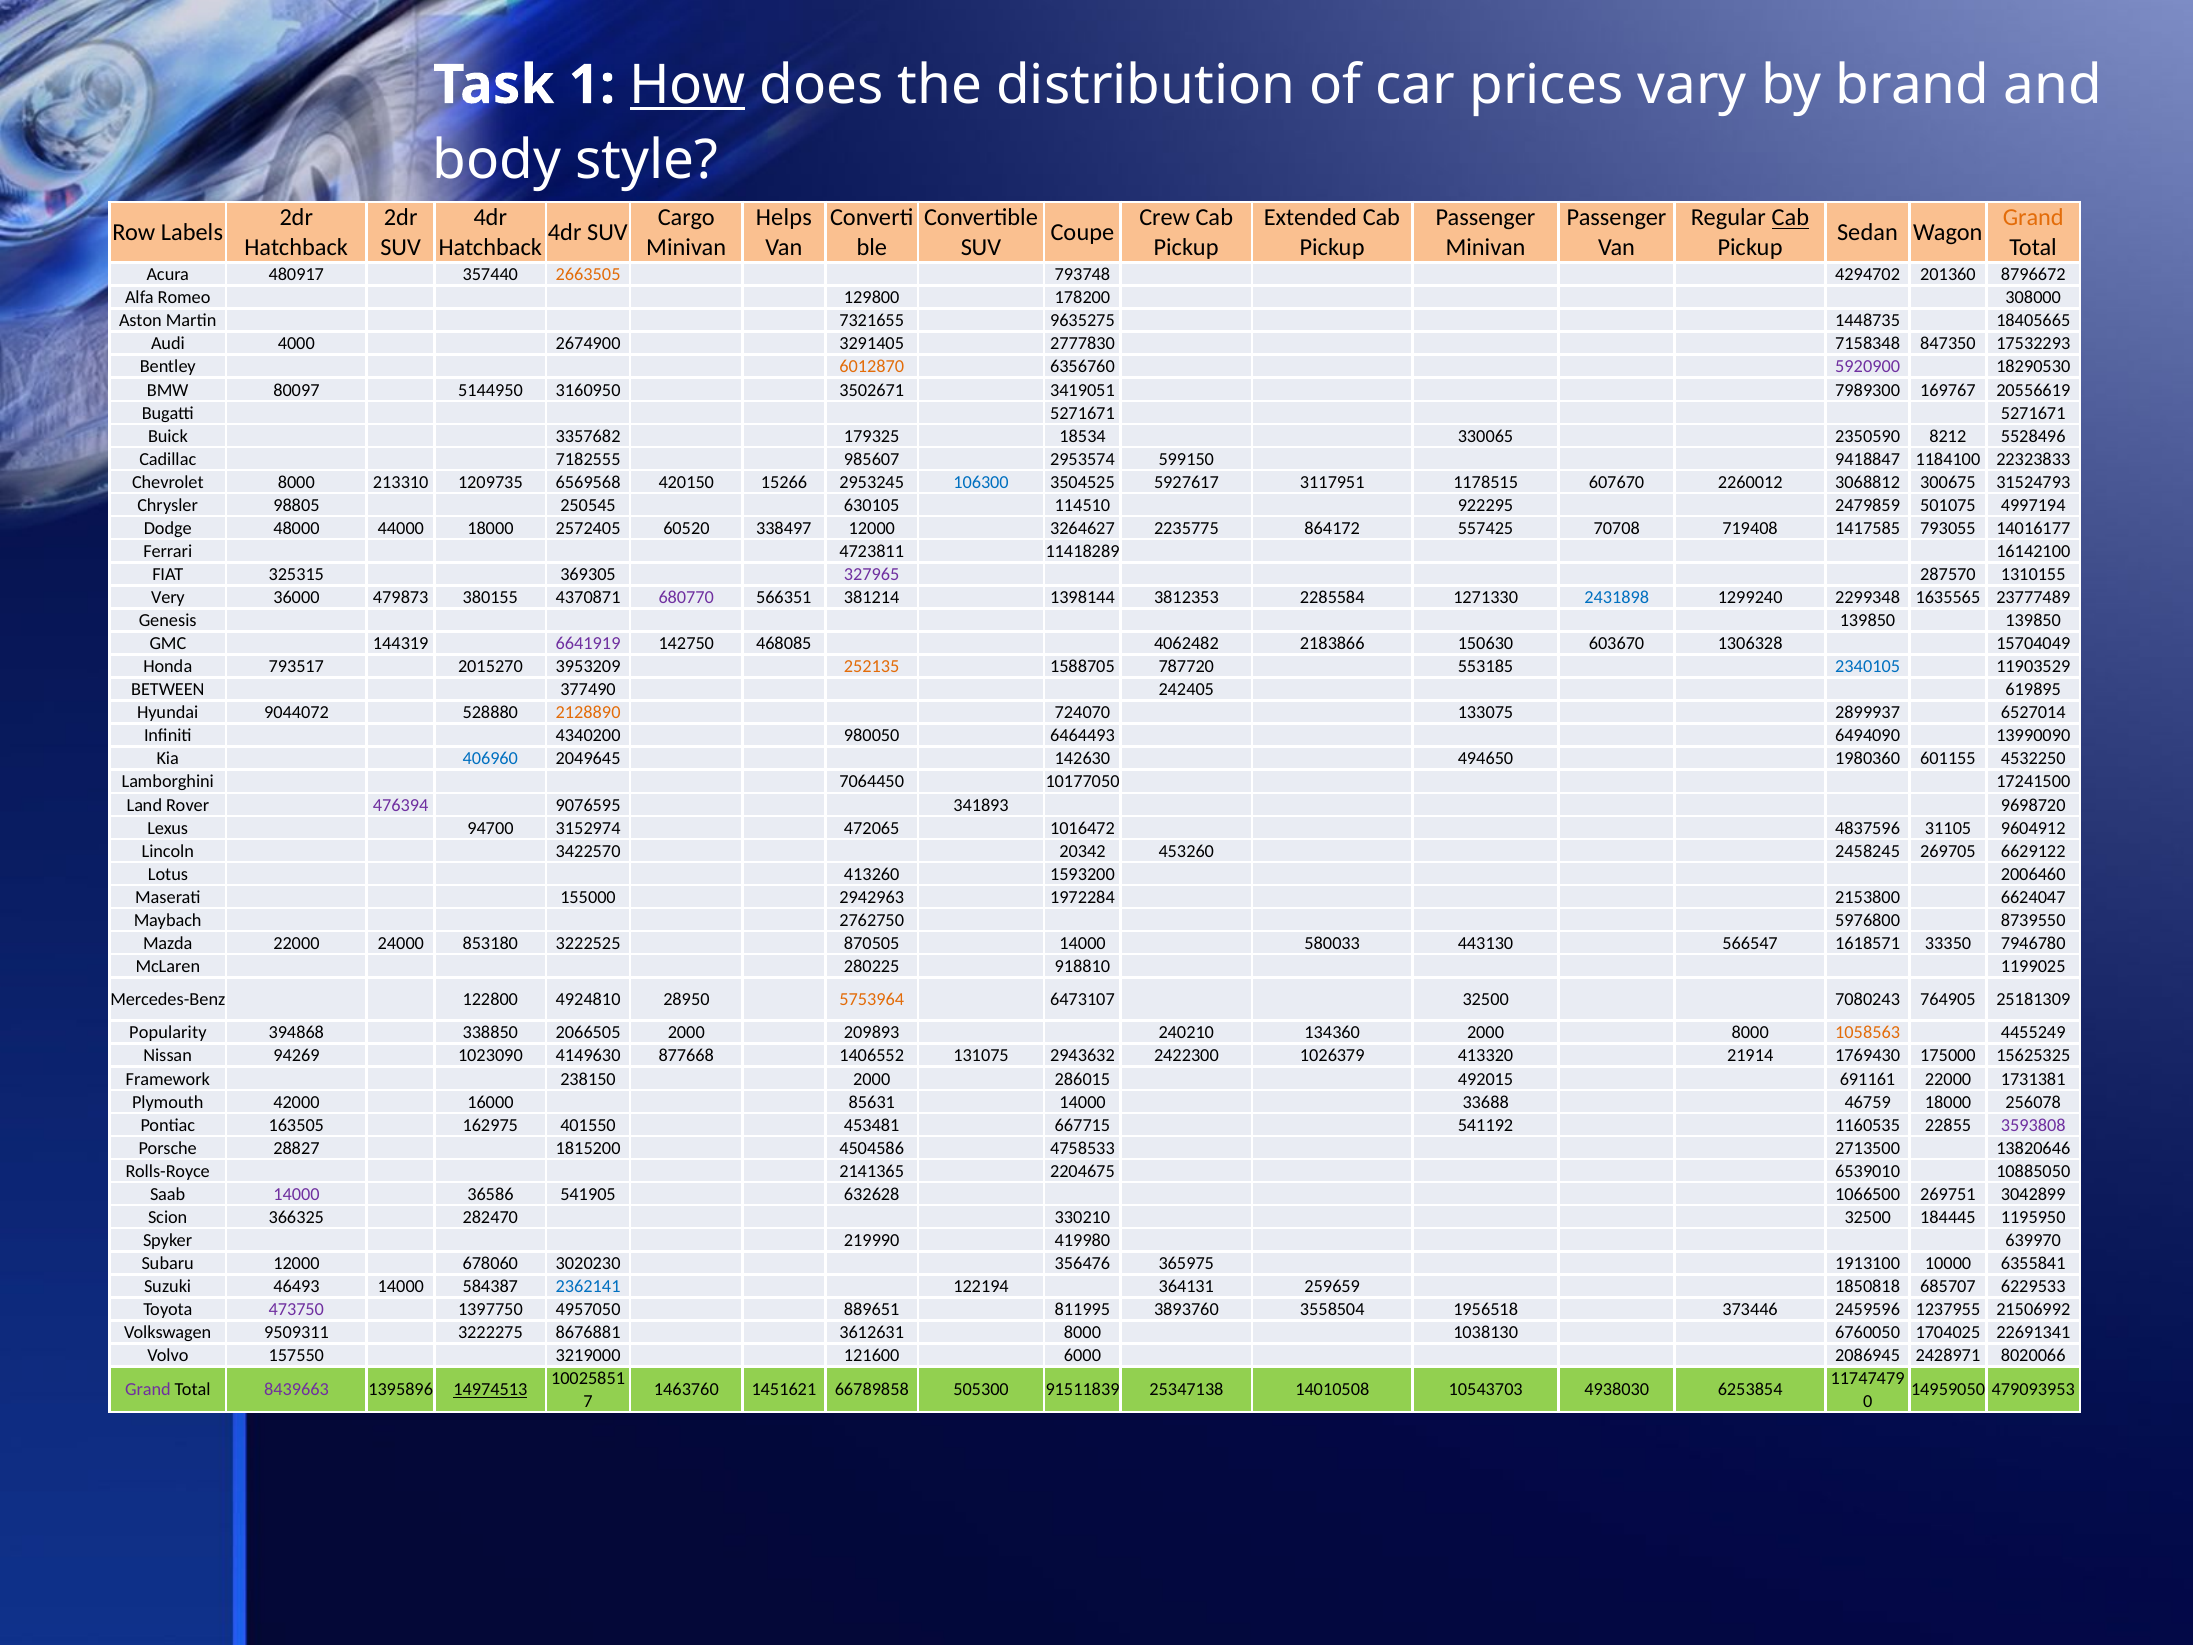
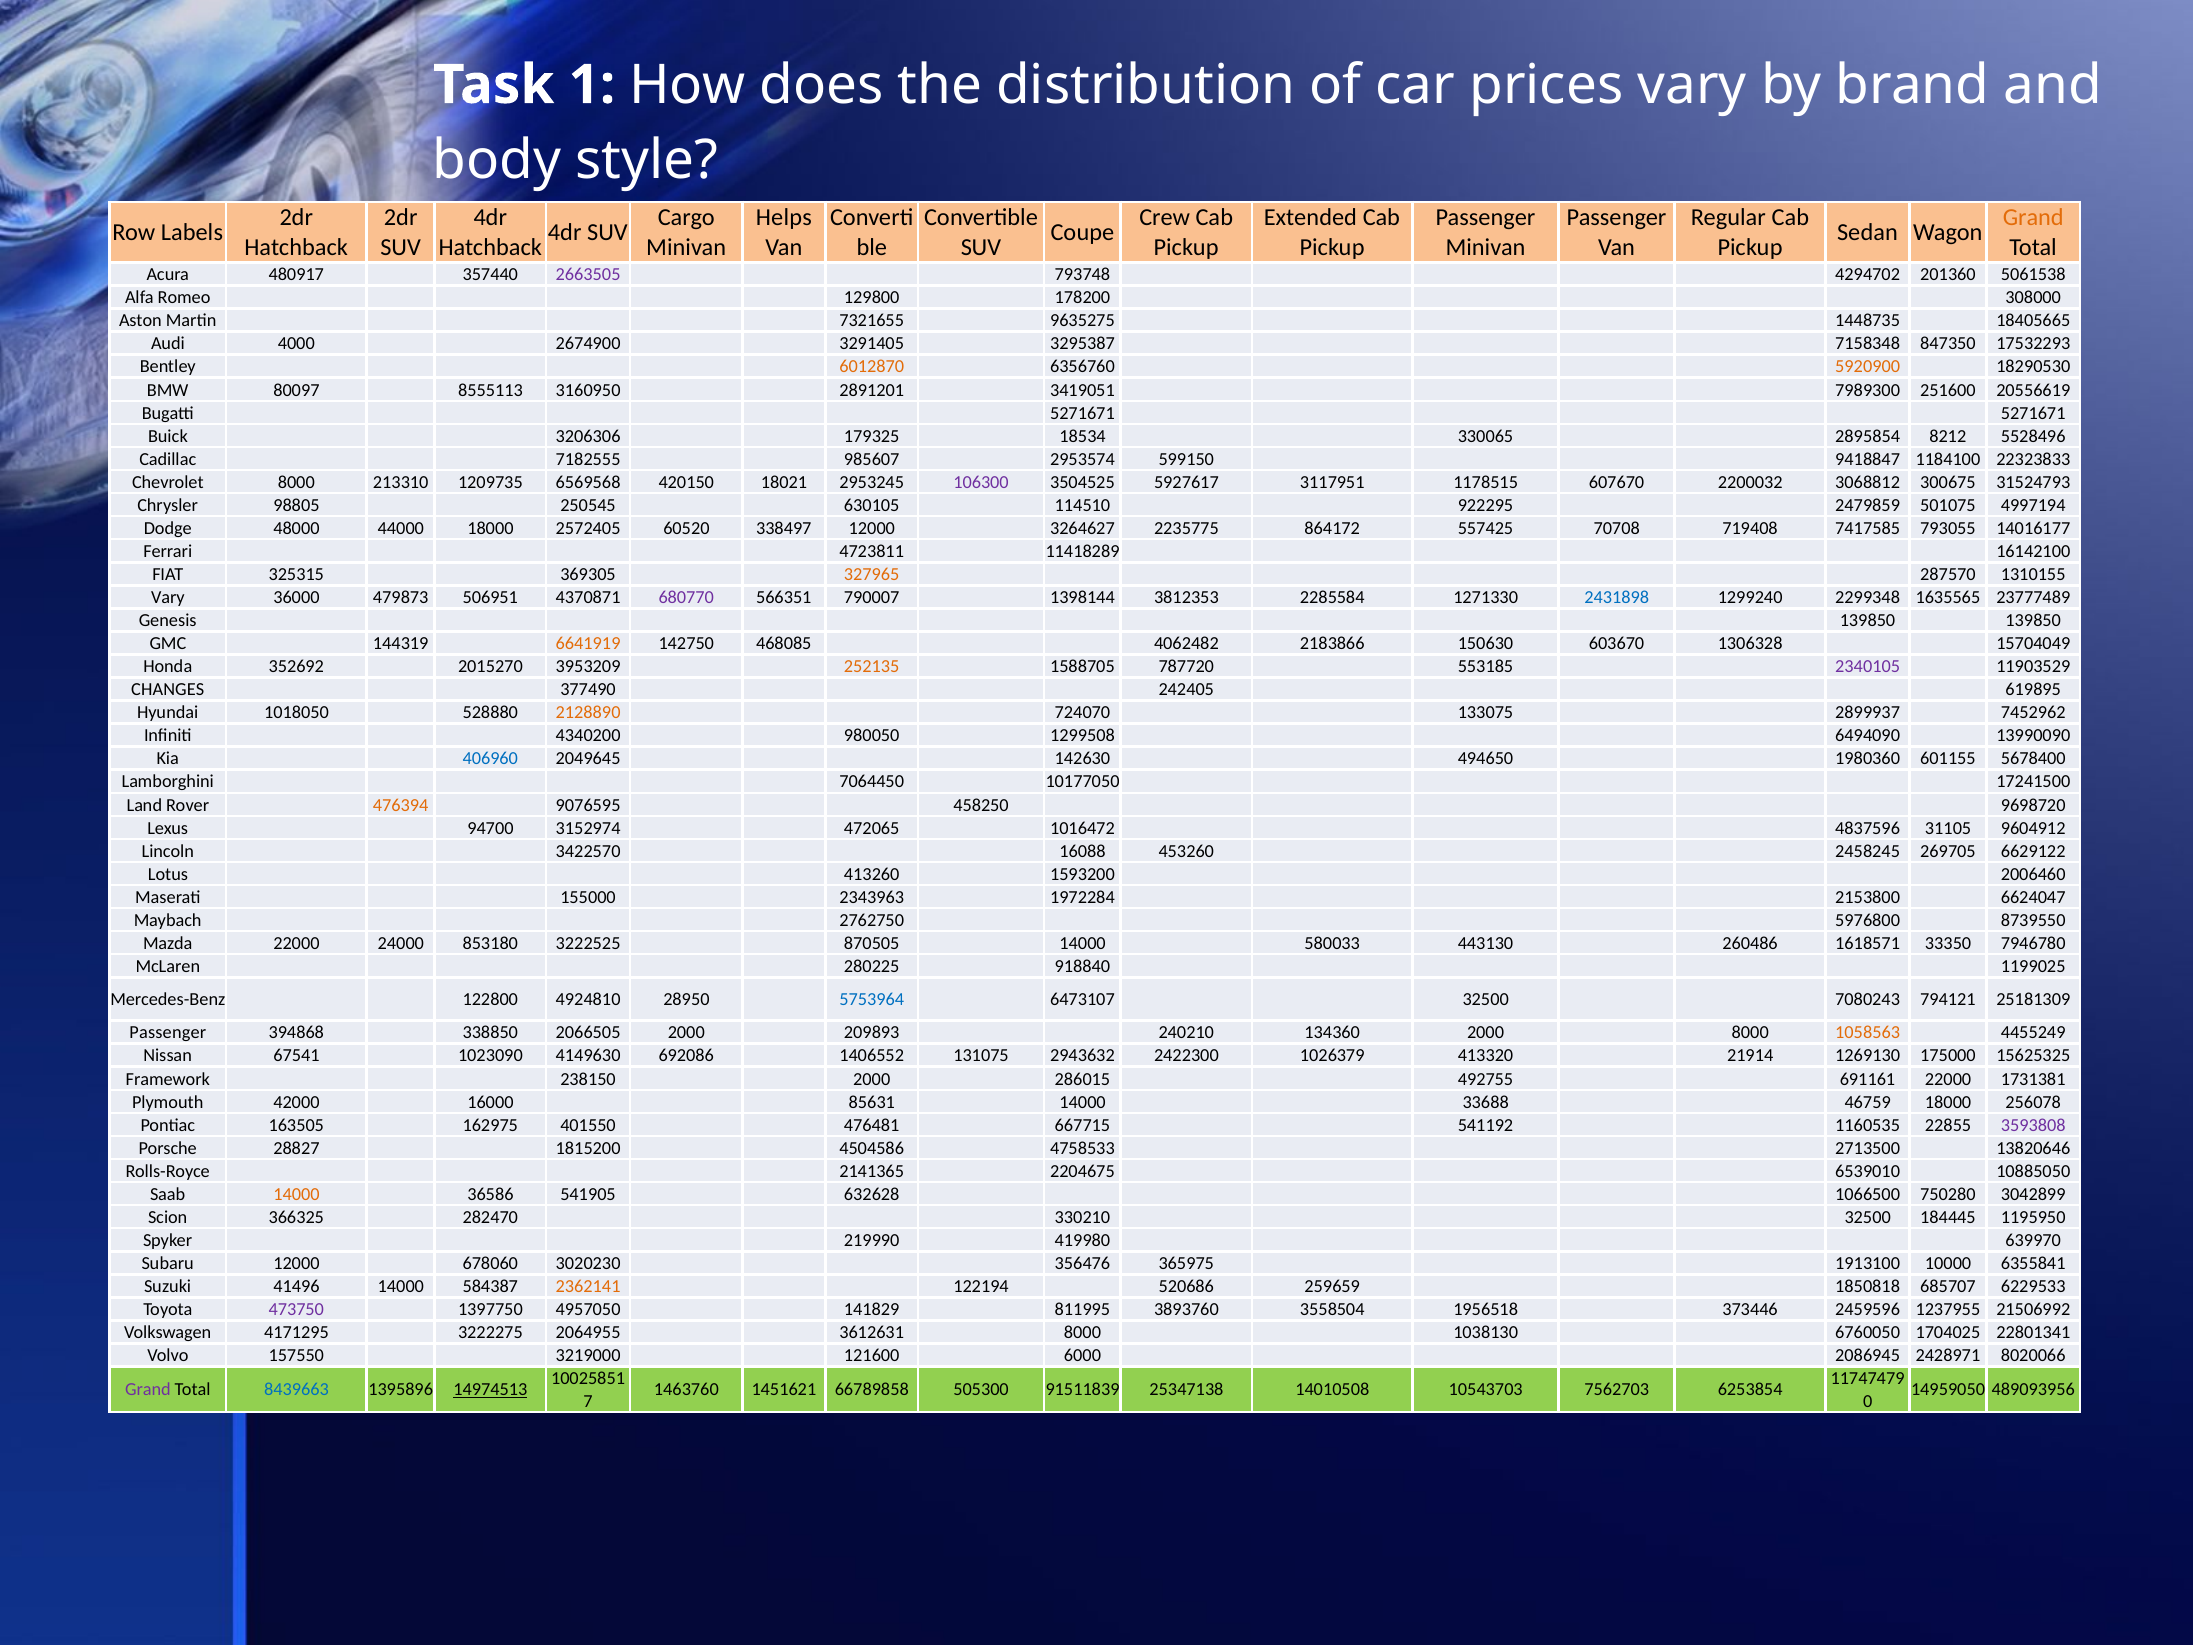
How underline: present -> none (688, 85)
Cab underline: present -> none (1790, 218)
2663505 colour: orange -> purple (588, 275)
8796672: 8796672 -> 5061538 (2033, 275)
2777830: 2777830 -> 3295387 (1083, 344)
5920900 colour: purple -> orange (1868, 367)
5144950: 5144950 -> 8555113 (490, 390)
3502671: 3502671 -> 2891201 (872, 390)
169767: 169767 -> 251600 (1948, 390)
3357682: 3357682 -> 3206306 (588, 436)
2350590: 2350590 -> 2895854 (1868, 436)
15266: 15266 -> 18021 (784, 482)
106300 colour: blue -> purple (981, 482)
2260012: 2260012 -> 2200032 (1750, 482)
1417585: 1417585 -> 7417585 (1868, 528)
327965 colour: purple -> orange (872, 574)
Very: Very -> Vary (168, 597)
380155: 380155 -> 506951 (490, 597)
381214: 381214 -> 790007 (872, 597)
6641919 colour: purple -> orange (588, 643)
793517: 793517 -> 352692 (296, 667)
2340105 colour: blue -> purple (1868, 667)
BETWEEN: BETWEEN -> CHANGES (168, 690)
9044072: 9044072 -> 1018050 (296, 713)
6527014: 6527014 -> 7452962 (2033, 713)
6464493: 6464493 -> 1299508 (1083, 736)
4532250: 4532250 -> 5678400 (2033, 759)
476394 colour: purple -> orange (401, 805)
341893: 341893 -> 458250 (981, 805)
20342: 20342 -> 16088 (1083, 851)
2942963: 2942963 -> 2343963 (872, 897)
566547: 566547 -> 260486 (1750, 943)
918810: 918810 -> 918840 (1082, 966)
5753964 colour: orange -> blue (872, 999)
764905: 764905 -> 794121 (1948, 999)
Popularity: Popularity -> Passenger (168, 1033)
94269: 94269 -> 67541 (296, 1056)
877668: 877668 -> 692086 (686, 1056)
1769430: 1769430 -> 1269130 (1868, 1056)
492015: 492015 -> 492755 (1486, 1079)
453481: 453481 -> 476481 (872, 1125)
14000 colour: purple -> orange (296, 1194)
269751: 269751 -> 750280 (1948, 1194)
46493: 46493 -> 41496 (296, 1286)
2362141 colour: blue -> orange (588, 1286)
364131: 364131 -> 520686 (1186, 1286)
889651: 889651 -> 141829 (872, 1309)
9509311: 9509311 -> 4171295 (296, 1332)
8676881: 8676881 -> 2064955 (588, 1332)
22691341: 22691341 -> 22801341 (2033, 1332)
8439663 colour: purple -> blue (296, 1390)
4938030: 4938030 -> 7562703 (1617, 1390)
479093953: 479093953 -> 489093956 (2033, 1390)
